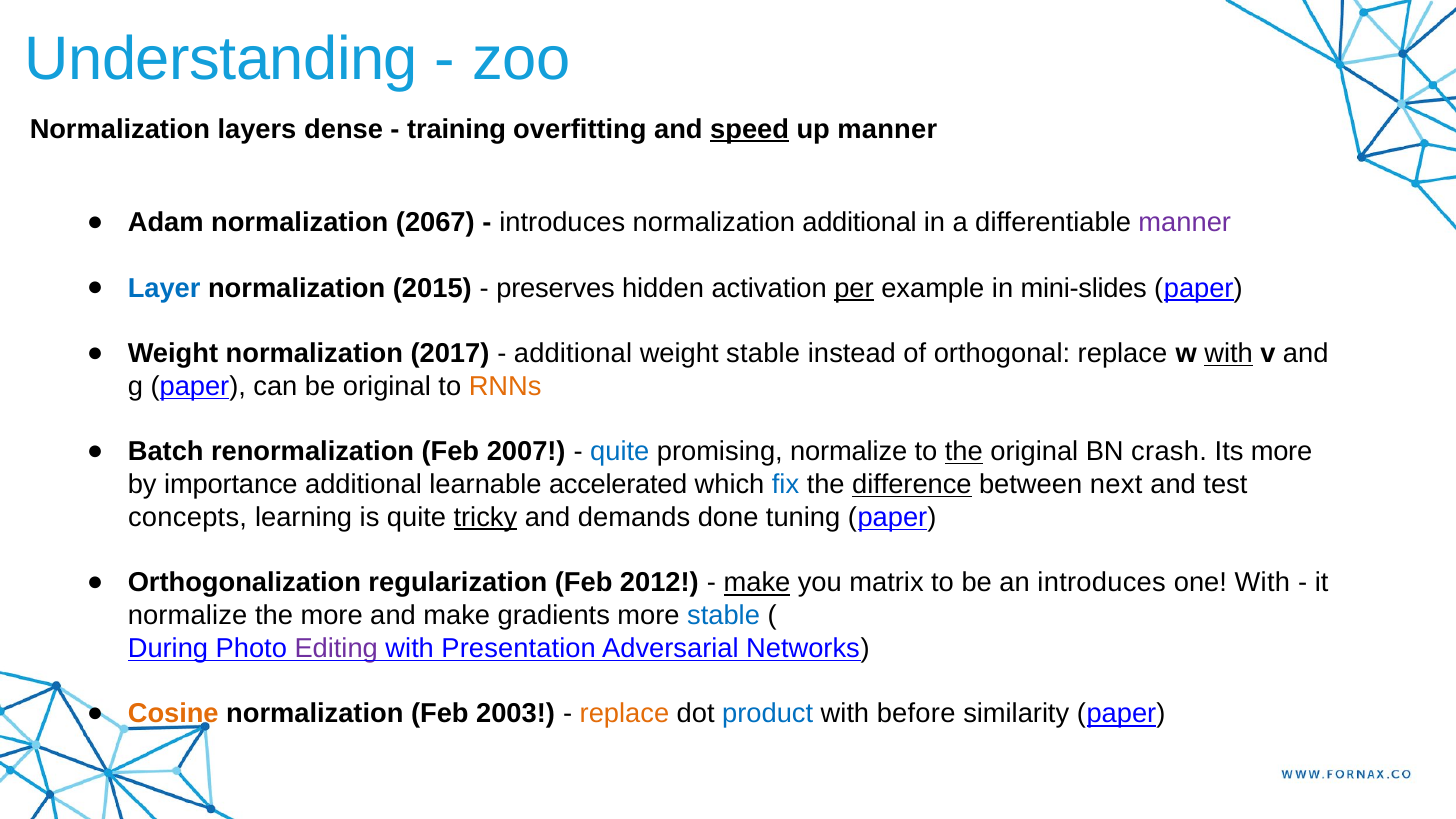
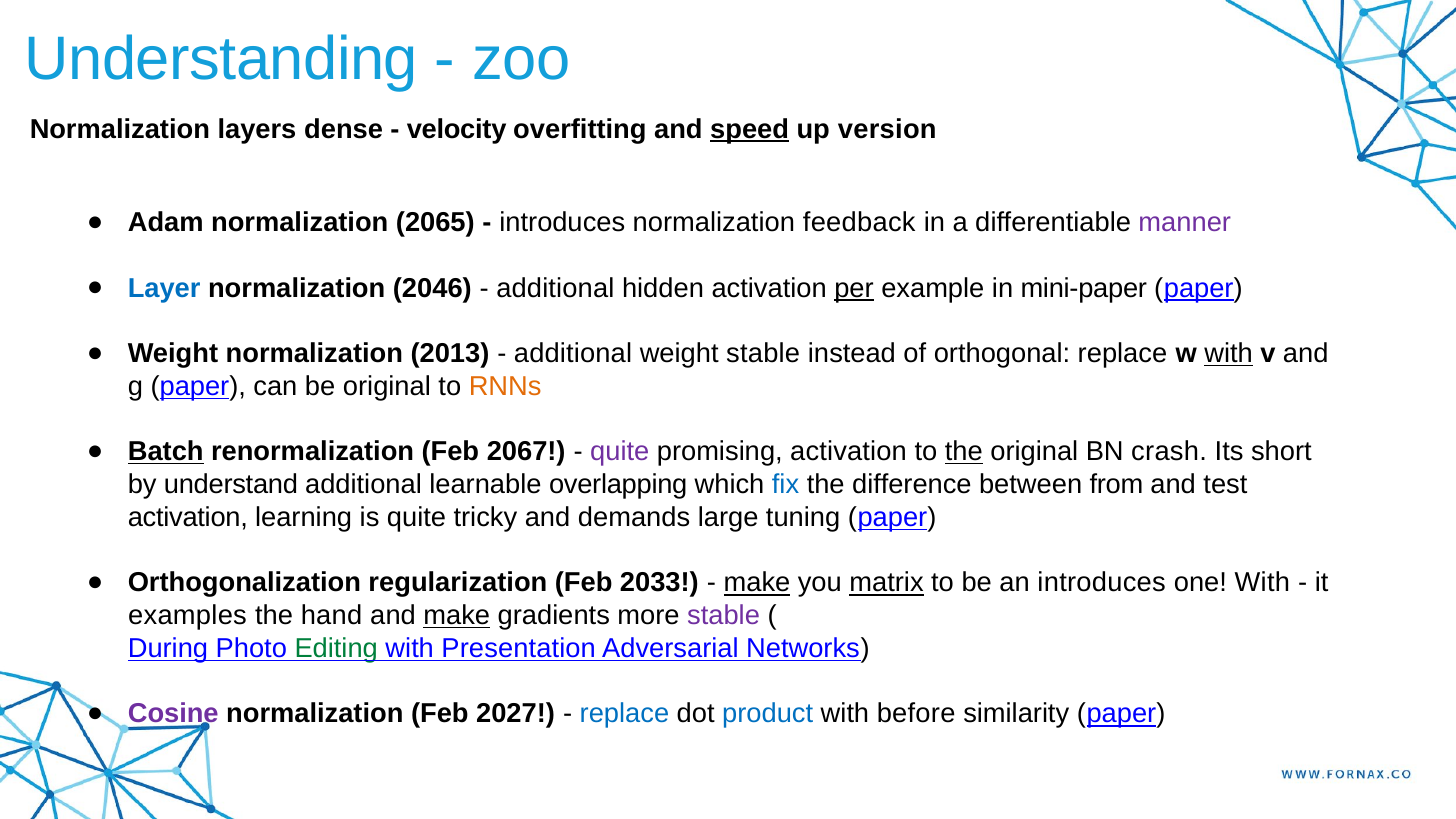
training: training -> velocity (457, 129)
up manner: manner -> version (887, 129)
2067: 2067 -> 2065 (435, 223)
normalization additional: additional -> feedback (859, 223)
2015: 2015 -> 2046 (432, 288)
preserves: preserves -> additional (555, 288)
mini-slides: mini-slides -> mini-paper (1084, 288)
2017: 2017 -> 2013 (450, 354)
Batch underline: none -> present (166, 452)
2007: 2007 -> 2067 (526, 452)
quite colour: blue -> purple (620, 452)
promising normalize: normalize -> activation (849, 452)
Its more: more -> short (1281, 452)
importance: importance -> understand (231, 485)
accelerated: accelerated -> overlapping (618, 485)
difference underline: present -> none (912, 485)
next: next -> from (1116, 485)
concepts: concepts -> activation (188, 517)
tricky underline: present -> none (485, 517)
done: done -> large (728, 517)
2012: 2012 -> 2033 (659, 583)
matrix underline: none -> present (887, 583)
normalize: normalize -> examples (188, 616)
the more: more -> hand (332, 616)
make underline: none -> present (457, 616)
stable colour: blue -> purple (724, 616)
Editing colour: purple -> green (336, 648)
Cosine colour: orange -> purple (173, 714)
2003: 2003 -> 2027 (516, 714)
replace colour: orange -> blue (624, 714)
